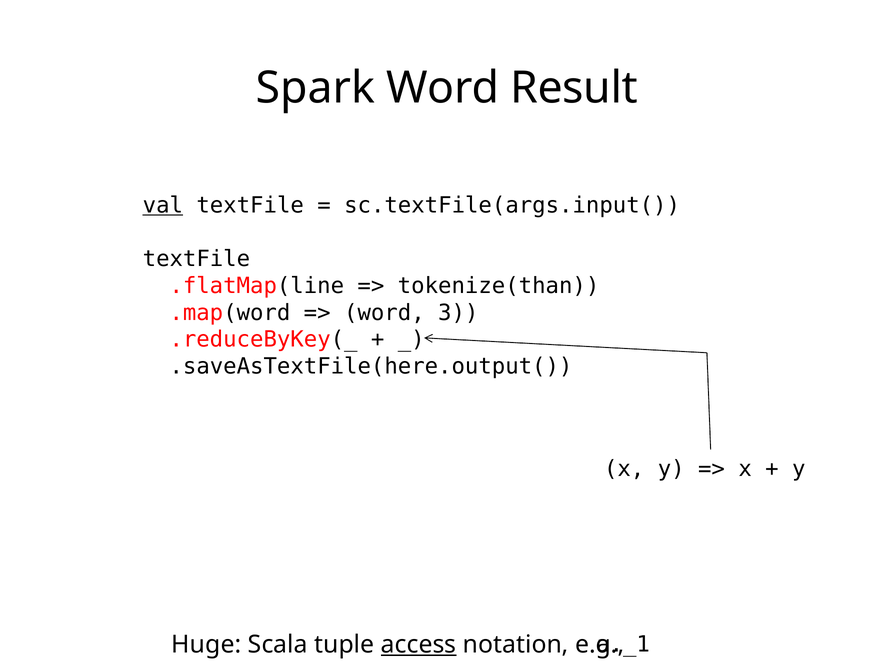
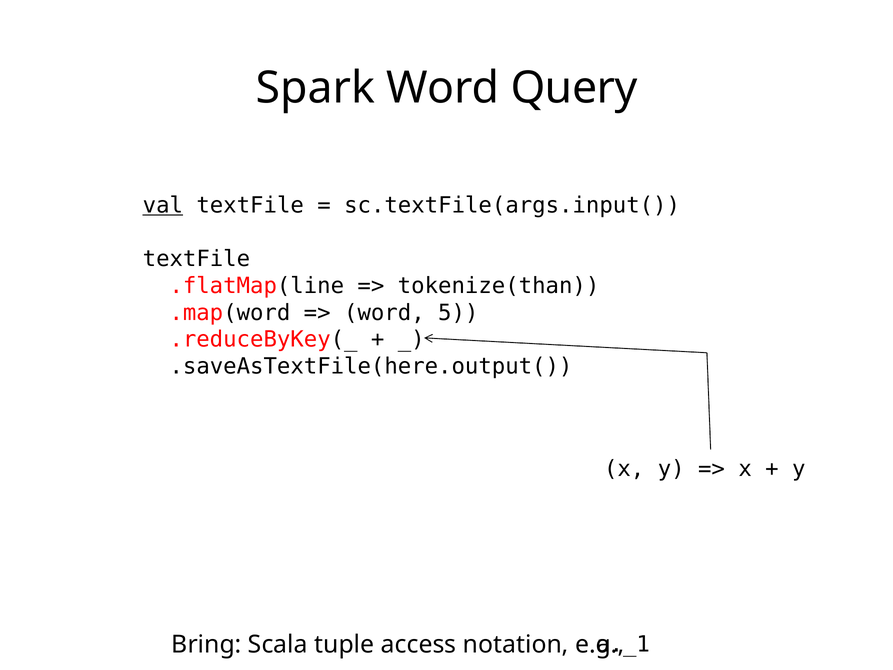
Result: Result -> Query (574, 88)
3: 3 -> 5 (458, 313)
Huge: Huge -> Bring (206, 644)
access underline: present -> none (419, 644)
